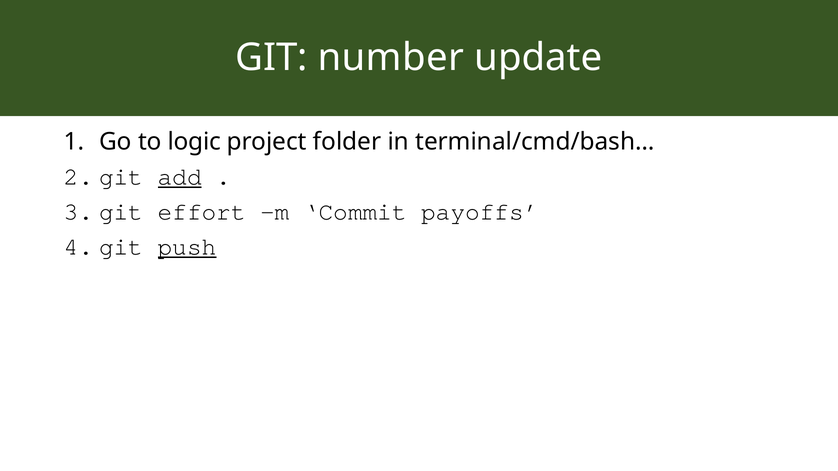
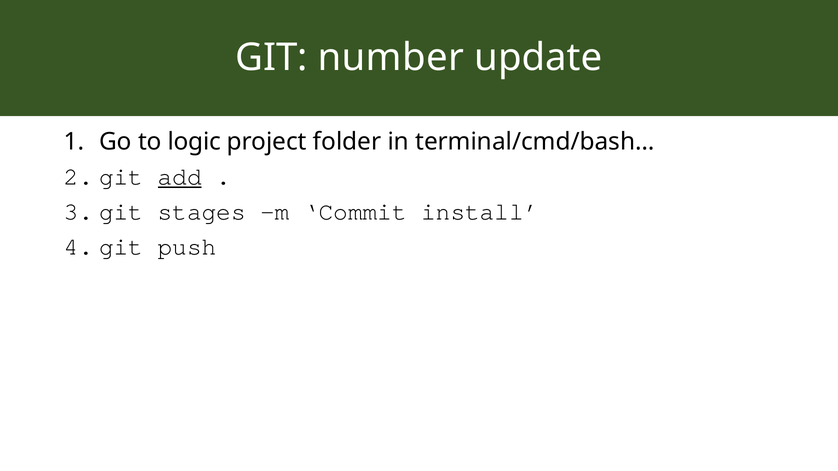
effort: effort -> stages (202, 212)
payoffs: payoffs -> install (480, 212)
push underline: present -> none (187, 247)
